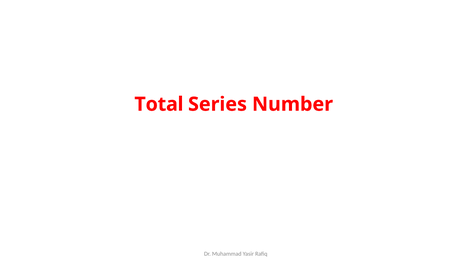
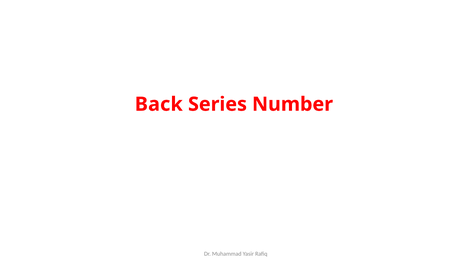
Total: Total -> Back (159, 104)
